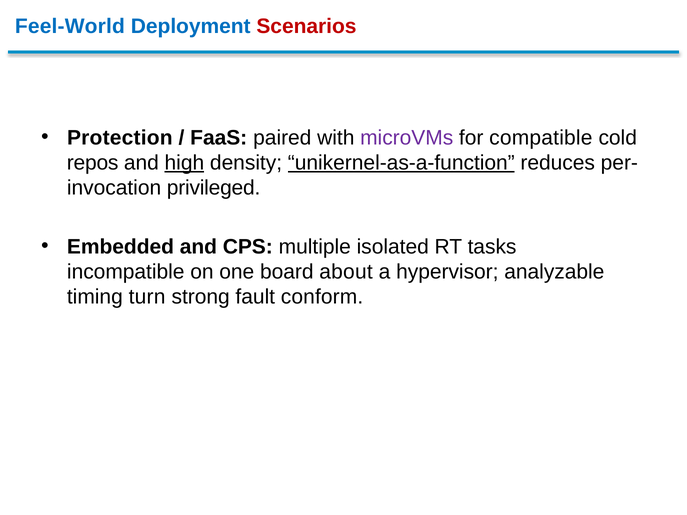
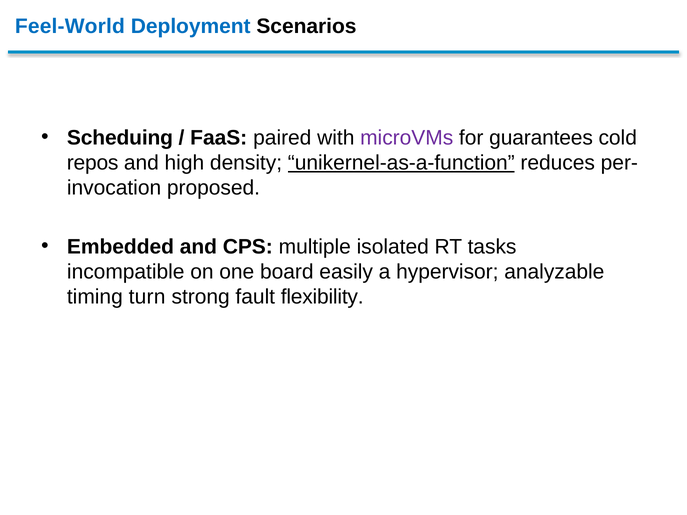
Scenarios colour: red -> black (306, 26)
Protection: Protection -> Scheduing (120, 138)
compatible: compatible -> guarantees (541, 138)
high underline: present -> none (184, 163)
privileged: privileged -> proposed (213, 188)
about: about -> easily (346, 272)
conform: conform -> flexibility (322, 297)
